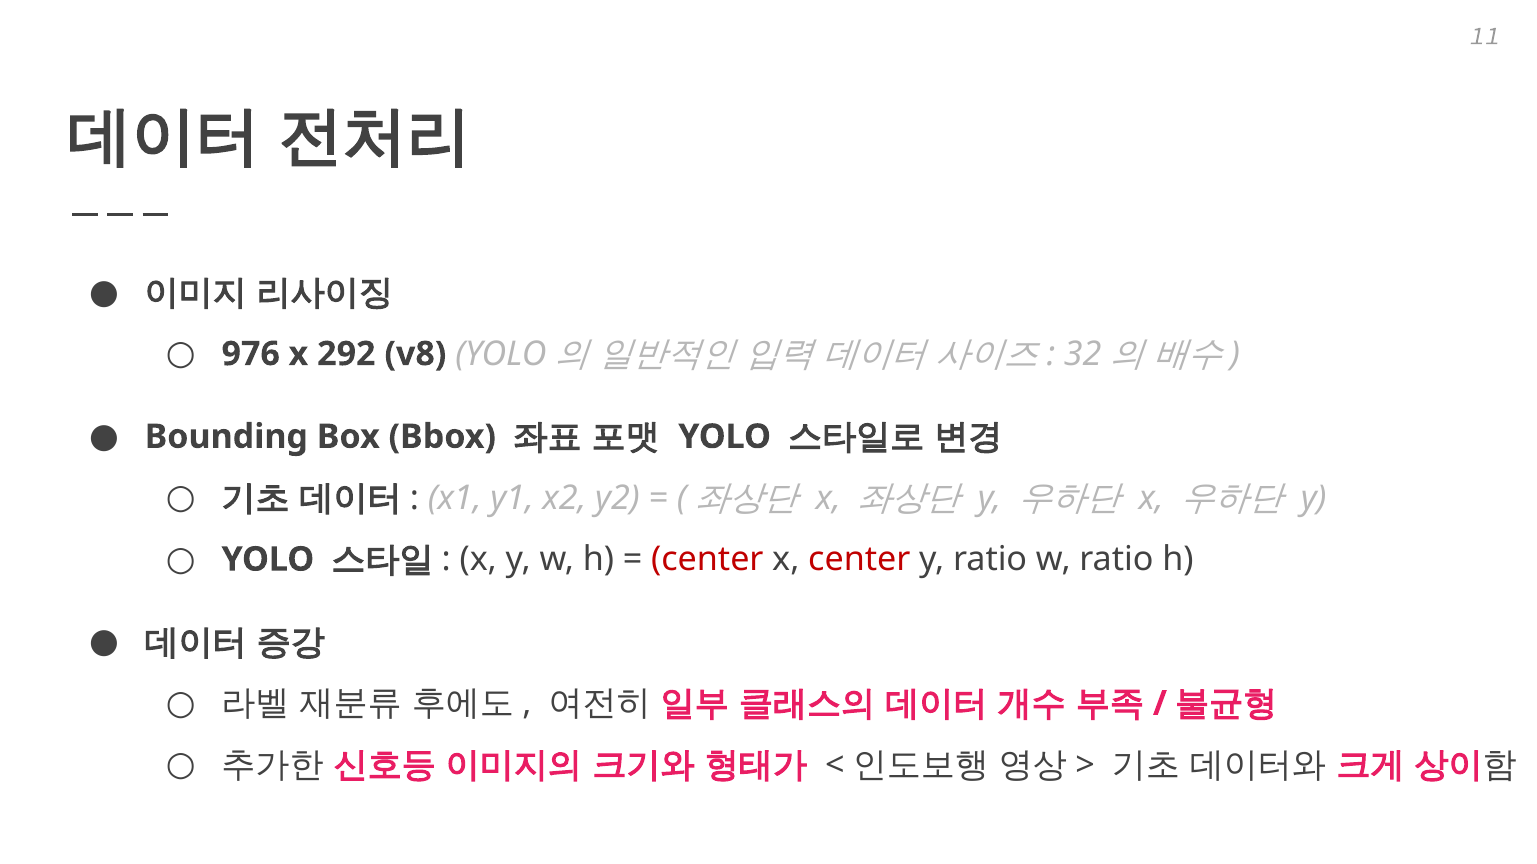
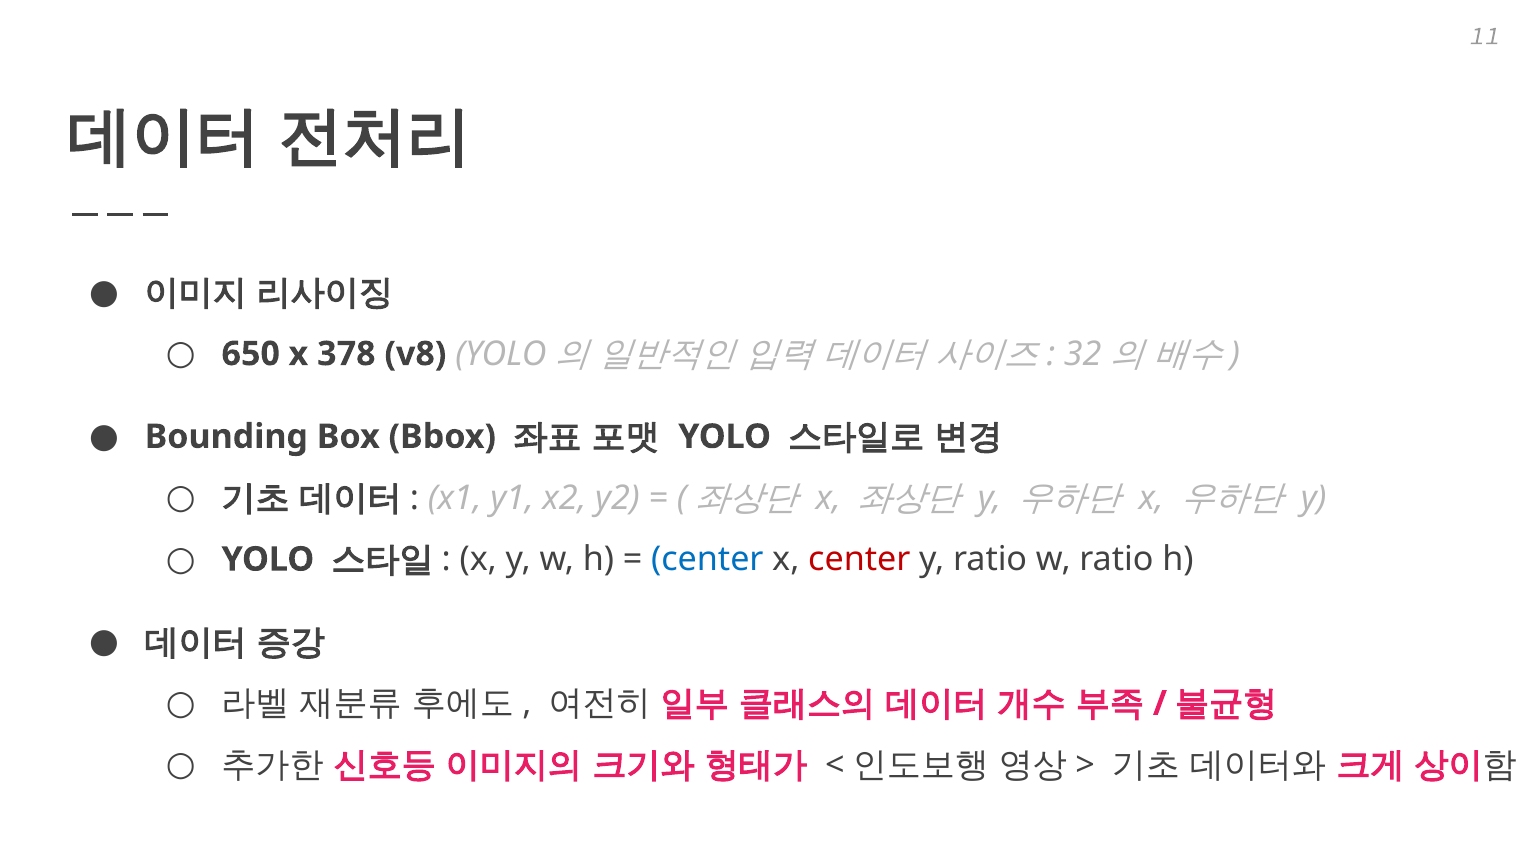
976: 976 -> 650 (251, 354)
292: 292 -> 378 (346, 354)
center colour: red -> blue (707, 560)
